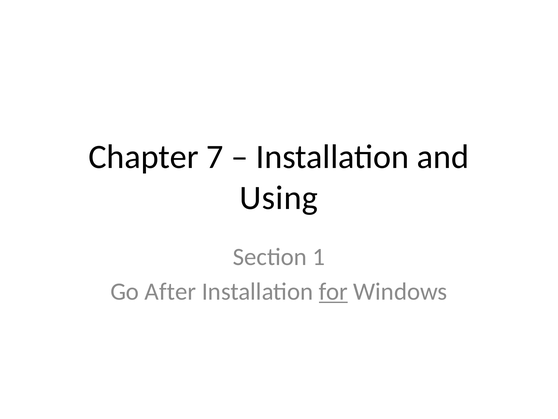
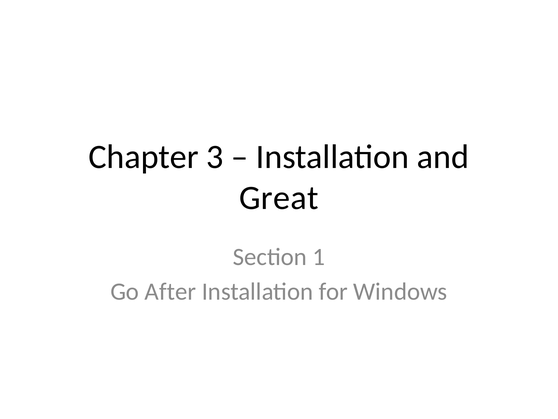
7: 7 -> 3 (215, 157)
Using: Using -> Great (279, 198)
for underline: present -> none (333, 291)
